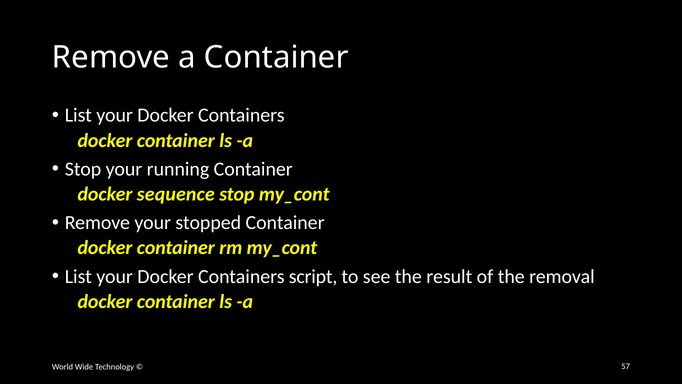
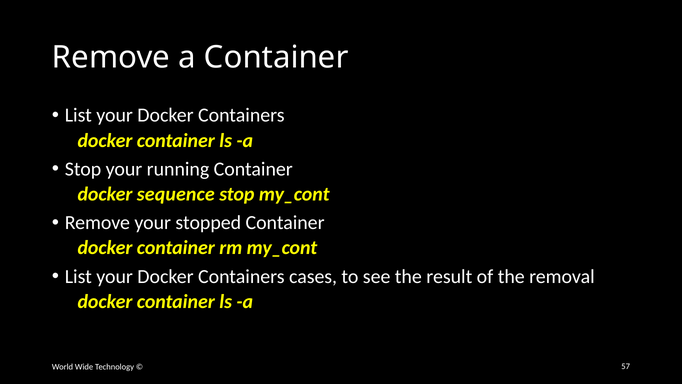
script: script -> cases (313, 276)
